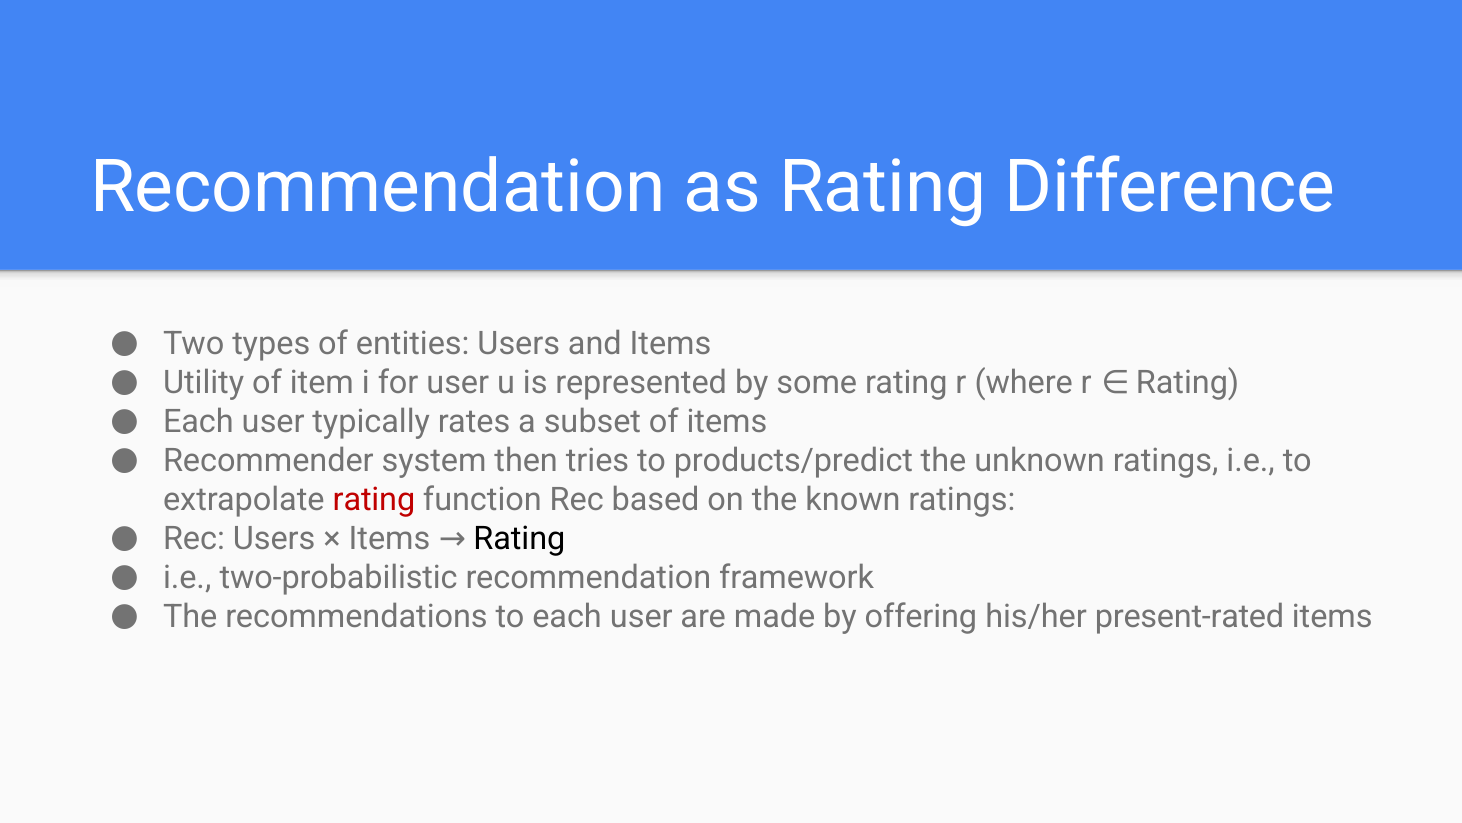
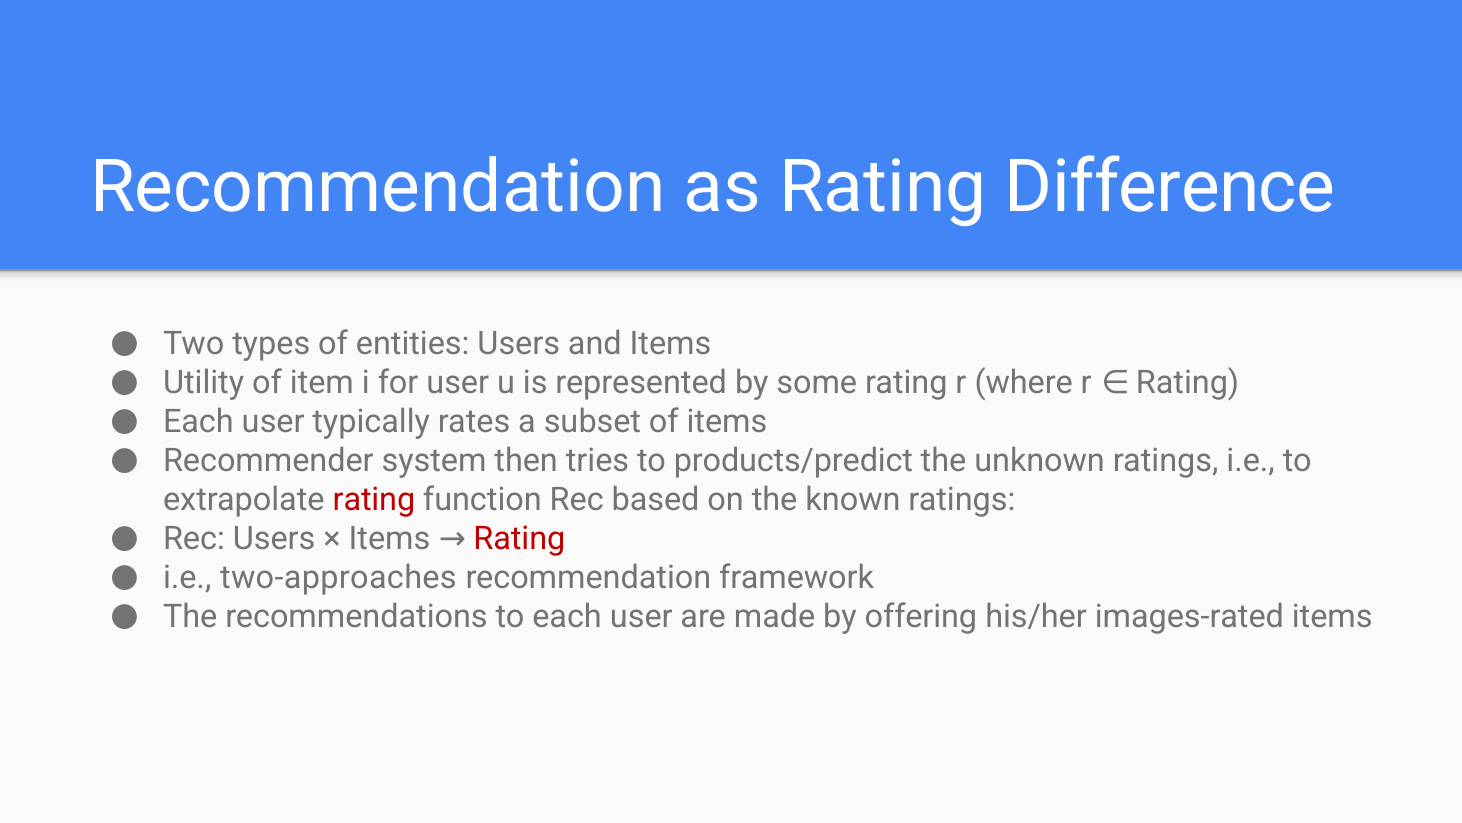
Rating colour: black -> red (519, 538)
two-probabilistic: two-probabilistic -> two-approaches (338, 577)
present-rated: present-rated -> images-rated (1189, 616)
